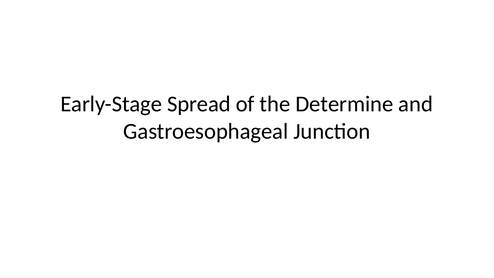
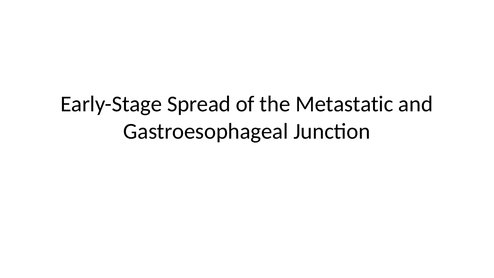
Determine: Determine -> Metastatic (344, 104)
